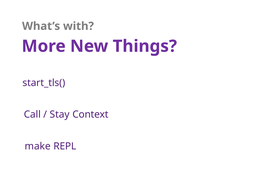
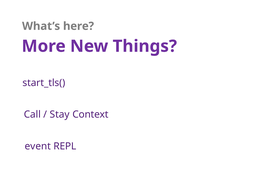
with: with -> here (79, 26)
make: make -> event (38, 146)
